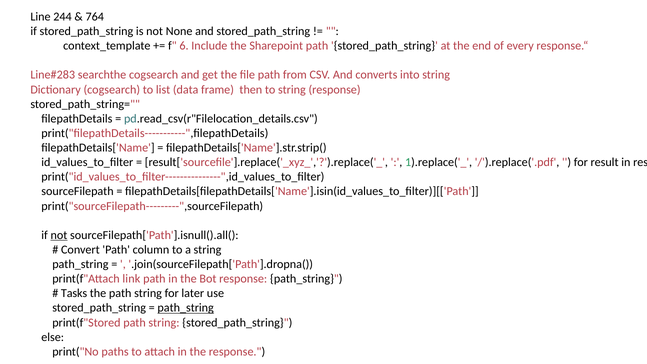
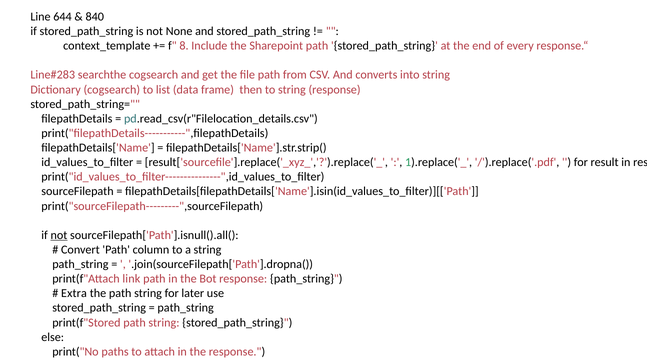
244: 244 -> 644 (63, 17)
764: 764 -> 840 (95, 17)
6: 6 -> 8 (184, 46)
Tasks: Tasks -> Extra (74, 293)
path_string underline: present -> none (186, 308)
